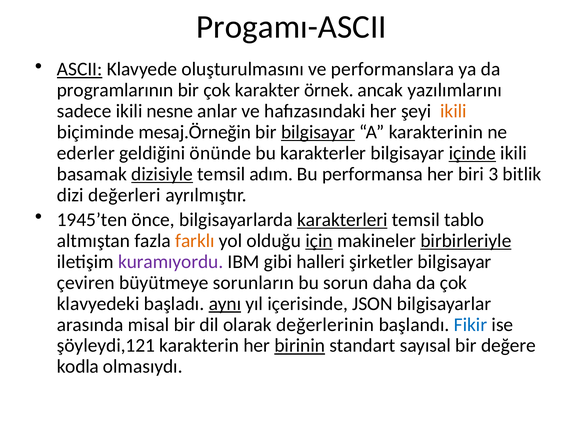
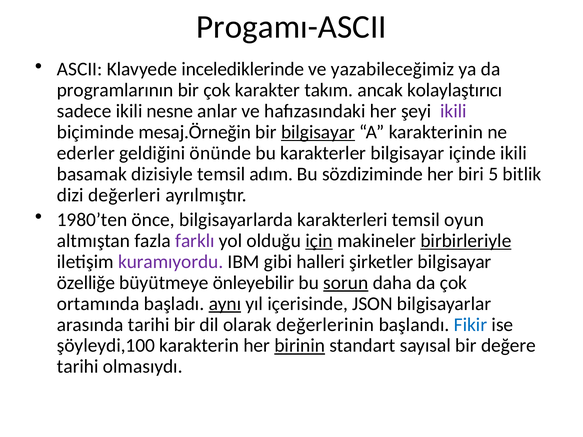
ASCII underline: present -> none (80, 69)
oluşturulmasını: oluşturulmasını -> incelediklerinde (243, 69)
performanslara: performanslara -> yazabileceğimiz (393, 69)
örnek: örnek -> takım (329, 90)
yazılımlarını: yazılımlarını -> kolaylaştırıcı (455, 90)
ikili colour: orange -> purple (453, 111)
içinde underline: present -> none (472, 153)
dizisiyle underline: present -> none (162, 174)
performansa: performansa -> sözdiziminde (372, 174)
3: 3 -> 5 (493, 174)
1945’ten: 1945’ten -> 1980’ten (92, 220)
karakterleri underline: present -> none (342, 220)
tablo: tablo -> oyun (464, 220)
farklı colour: orange -> purple (195, 241)
çeviren: çeviren -> özelliğe (86, 283)
sorunların: sorunların -> önleyebilir (254, 283)
sorun underline: none -> present (346, 283)
klavyedeki: klavyedeki -> ortamında (98, 304)
arasında misal: misal -> tarihi (149, 325)
şöyleydi,121: şöyleydi,121 -> şöyleydi,100 (106, 346)
kodla: kodla -> tarihi (78, 367)
